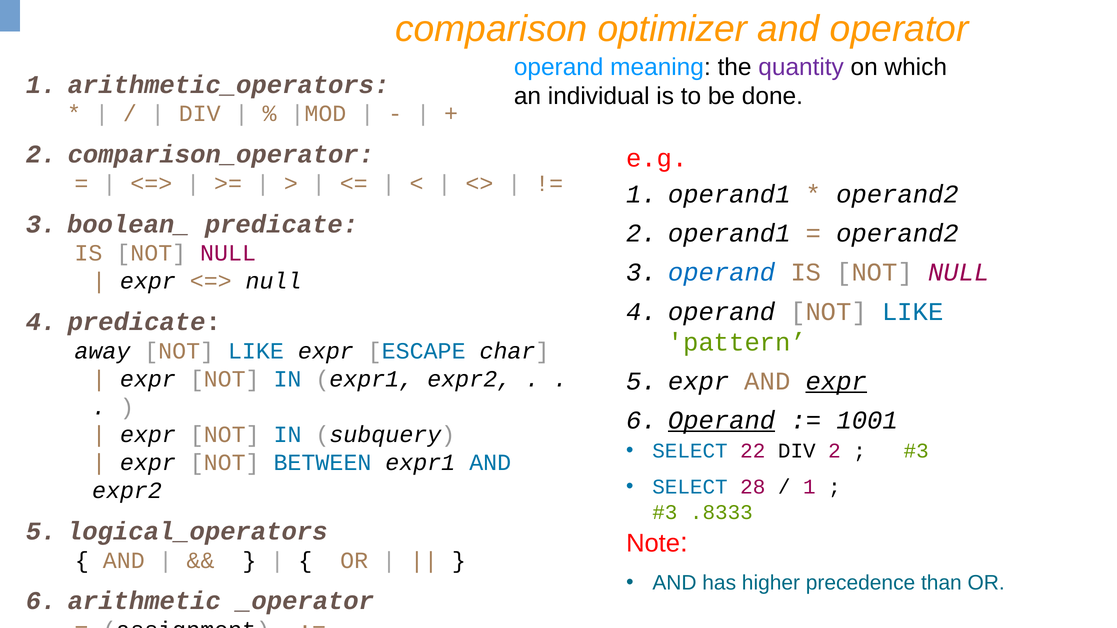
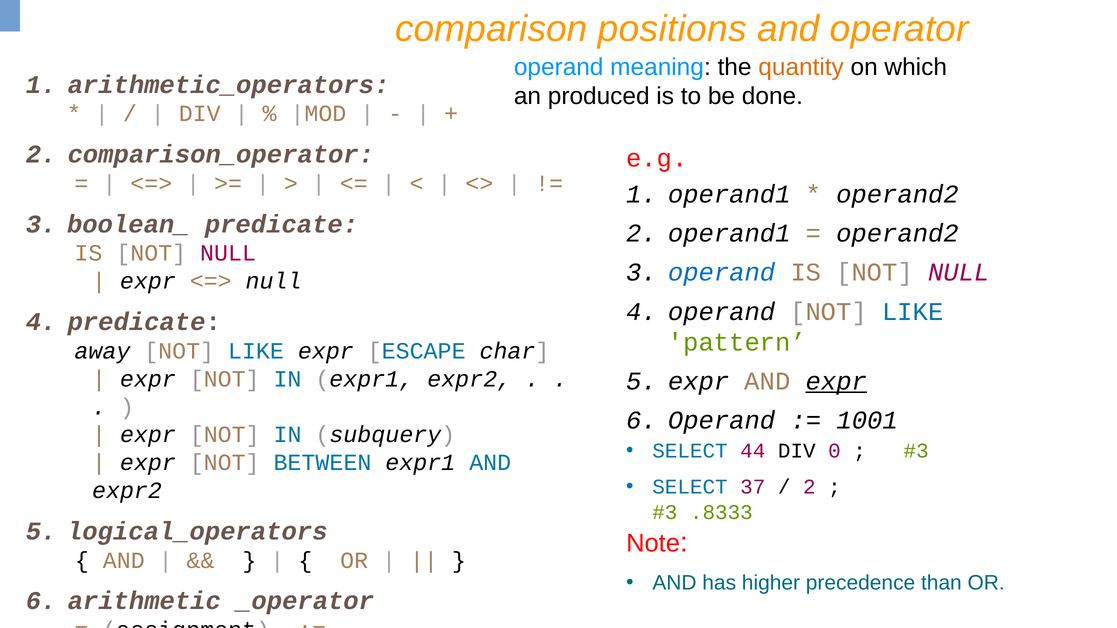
optimizer: optimizer -> positions (672, 29)
quantity colour: purple -> orange (801, 67)
individual: individual -> produced (599, 96)
Operand underline: present -> none (722, 421)
22: 22 -> 44 (753, 451)
DIV 2: 2 -> 0 (834, 451)
28: 28 -> 37 (753, 487)
1: 1 -> 2 (809, 487)
